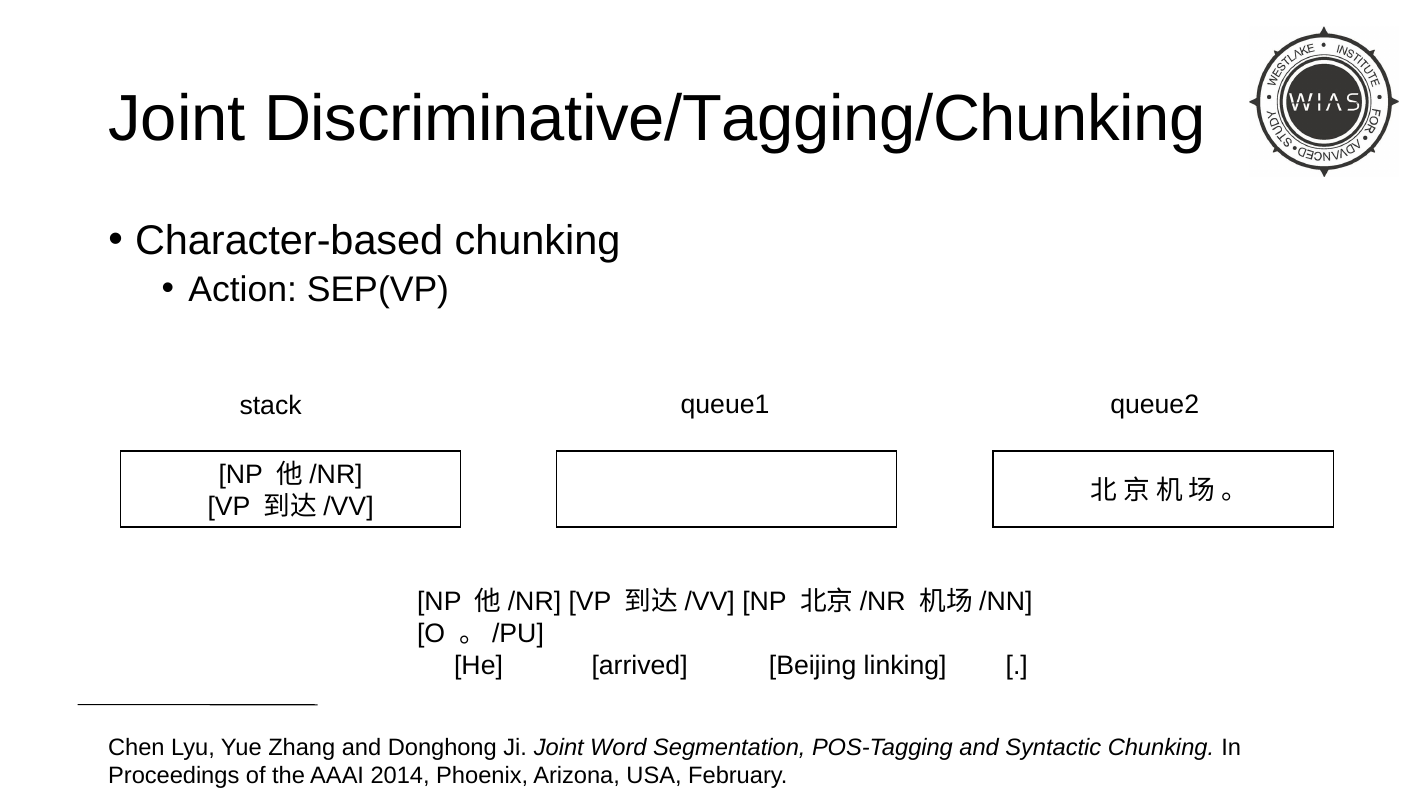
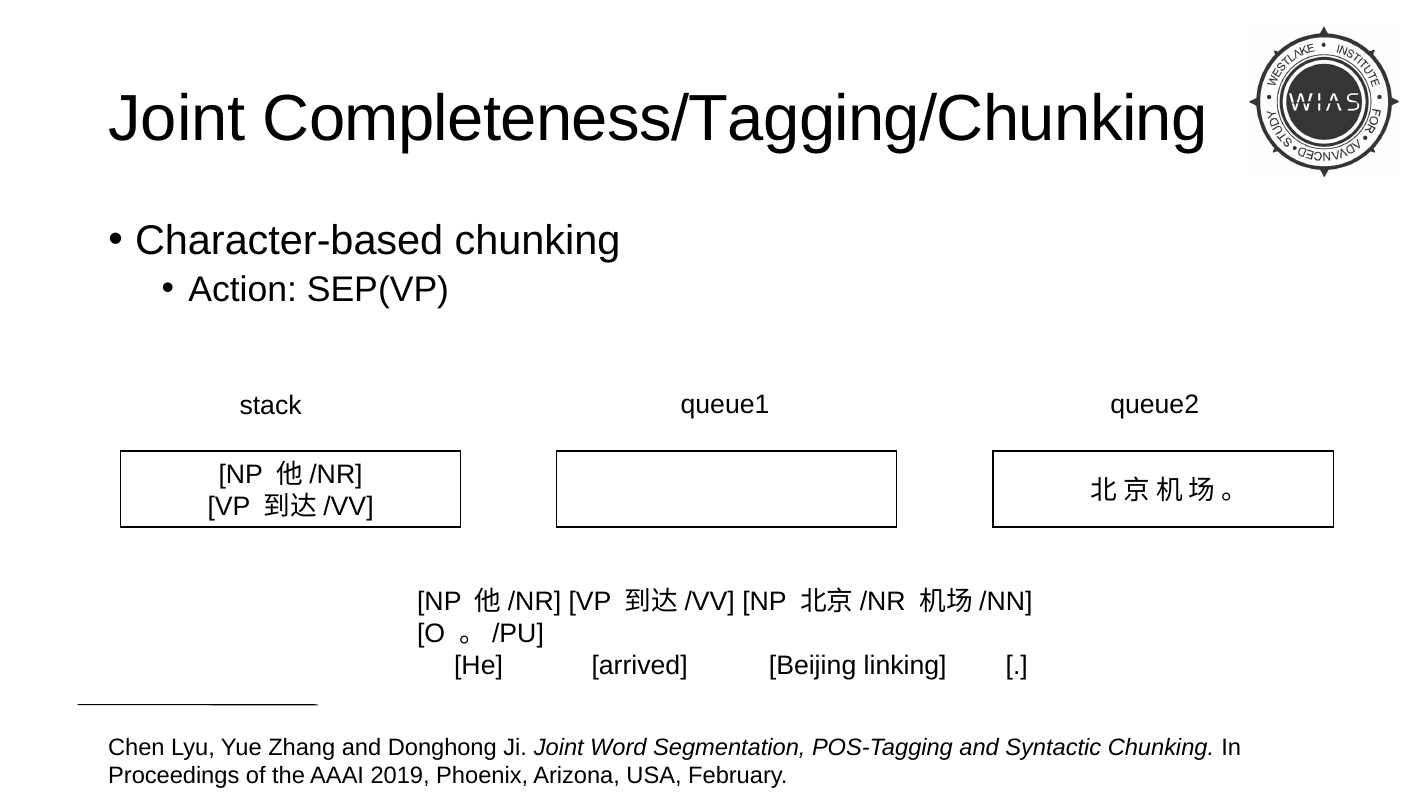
Discriminative/Tagging/Chunking: Discriminative/Tagging/Chunking -> Completeness/Tagging/Chunking (735, 119)
2014: 2014 -> 2019 (400, 776)
